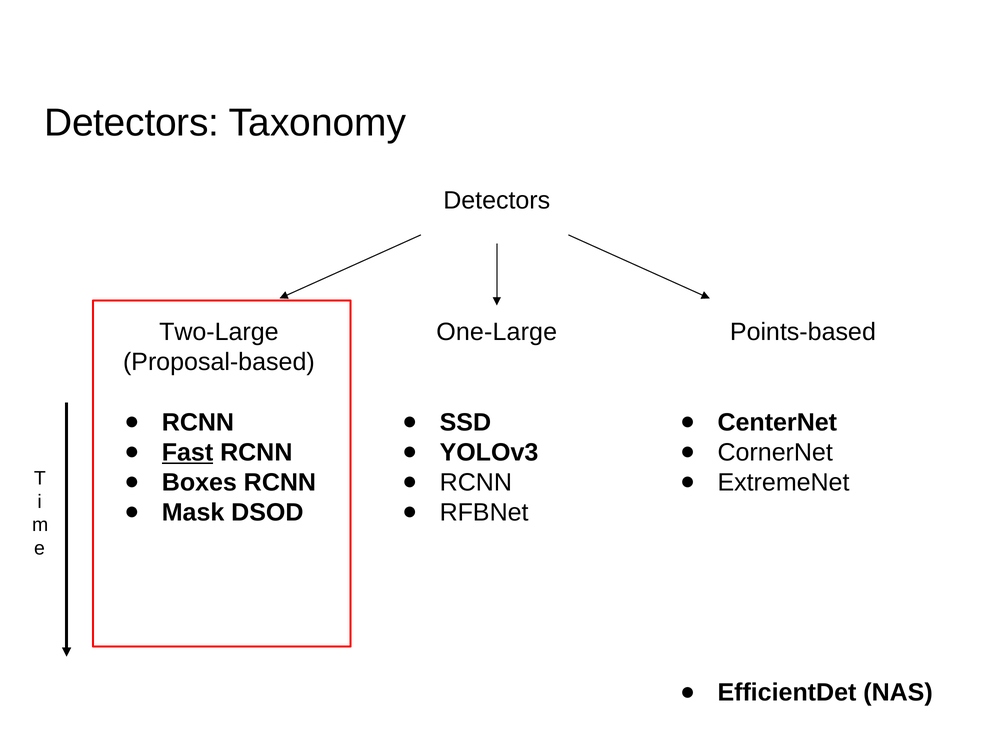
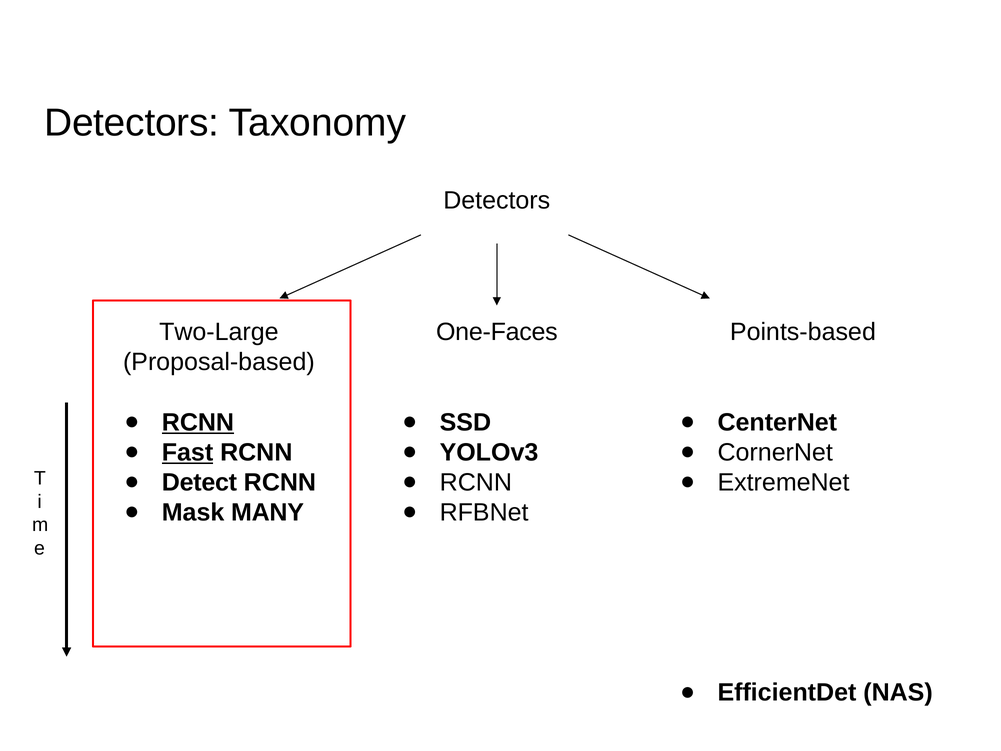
One-Large: One-Large -> One-Faces (497, 332)
RCNN underline: none -> present (198, 422)
Boxes: Boxes -> Detect (199, 482)
DSOD: DSOD -> MANY (267, 512)
